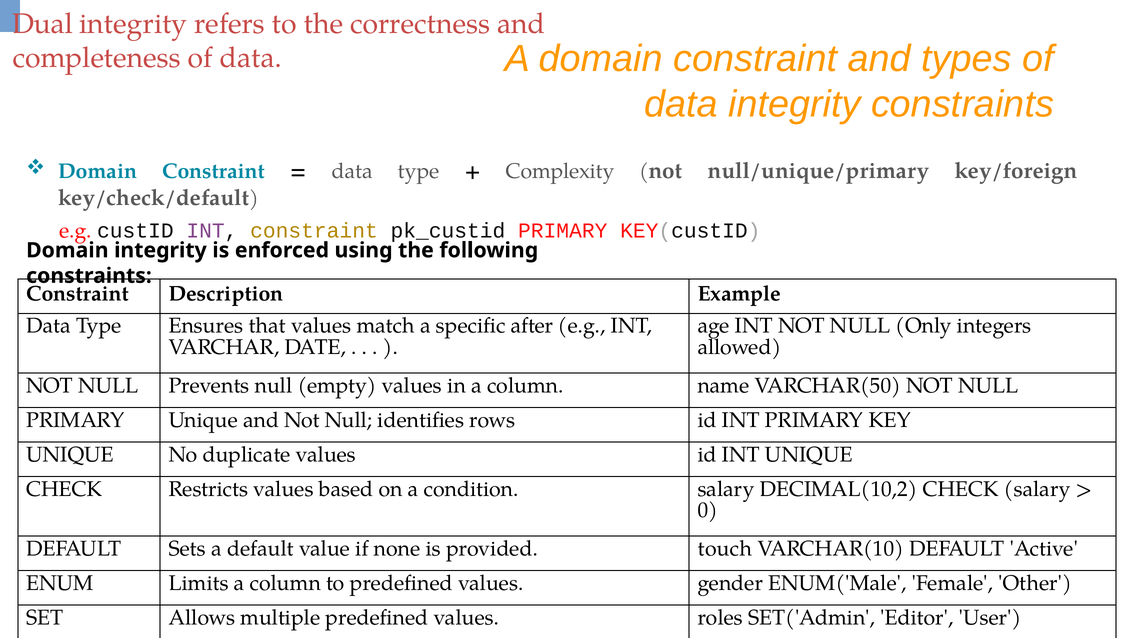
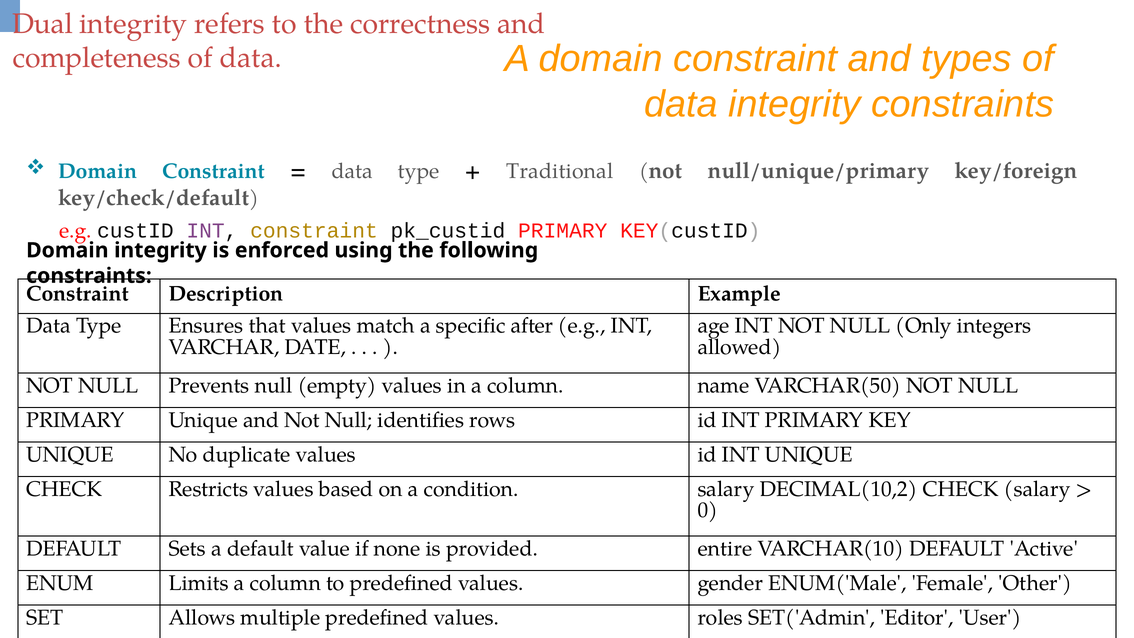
Complexity: Complexity -> Traditional (560, 171)
touch: touch -> entire (725, 549)
